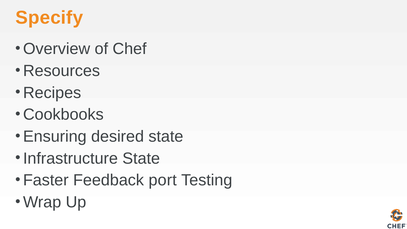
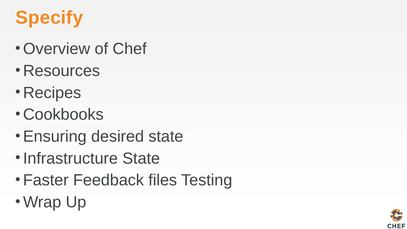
port: port -> files (163, 180)
